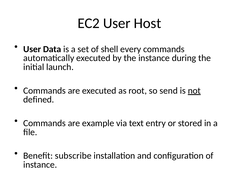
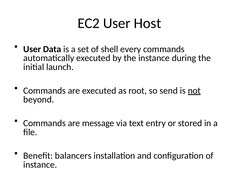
defined: defined -> beyond (39, 99)
example: example -> message (98, 123)
subscribe: subscribe -> balancers (73, 155)
